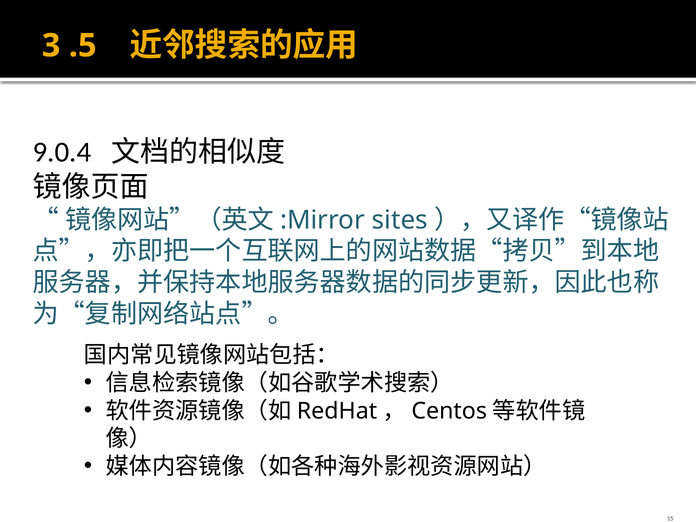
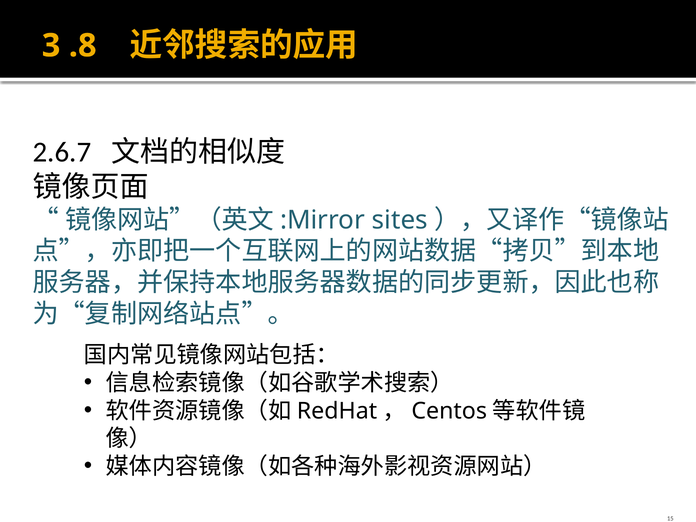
.5: .5 -> .8 (83, 46)
9.0.4: 9.0.4 -> 2.6.7 (62, 152)
